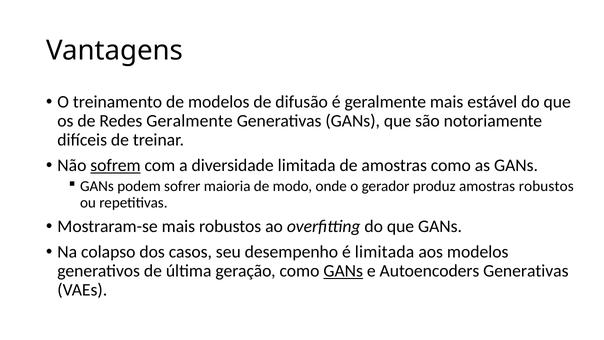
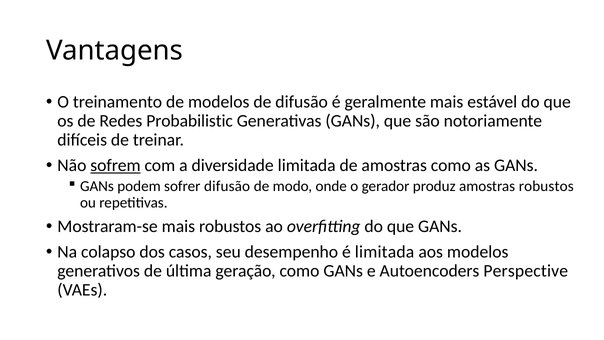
Redes Geralmente: Geralmente -> Probabilistic (190, 121)
sofrer maioria: maioria -> difusão (227, 186)
GANs underline: present -> none (343, 271)
Autoencoders Generativas: Generativas -> Perspective (526, 271)
